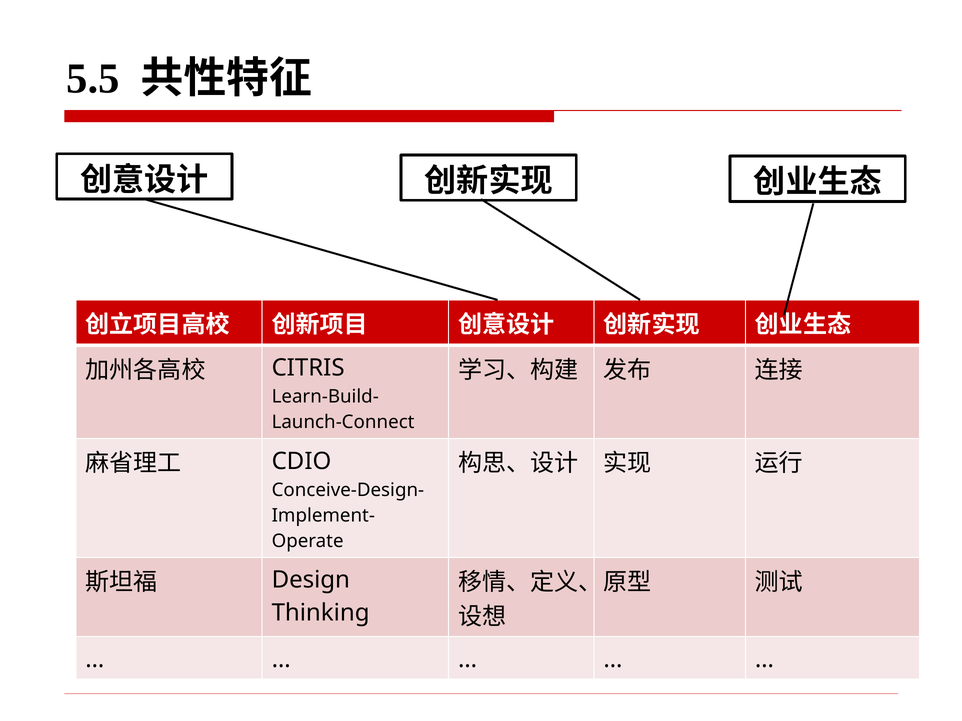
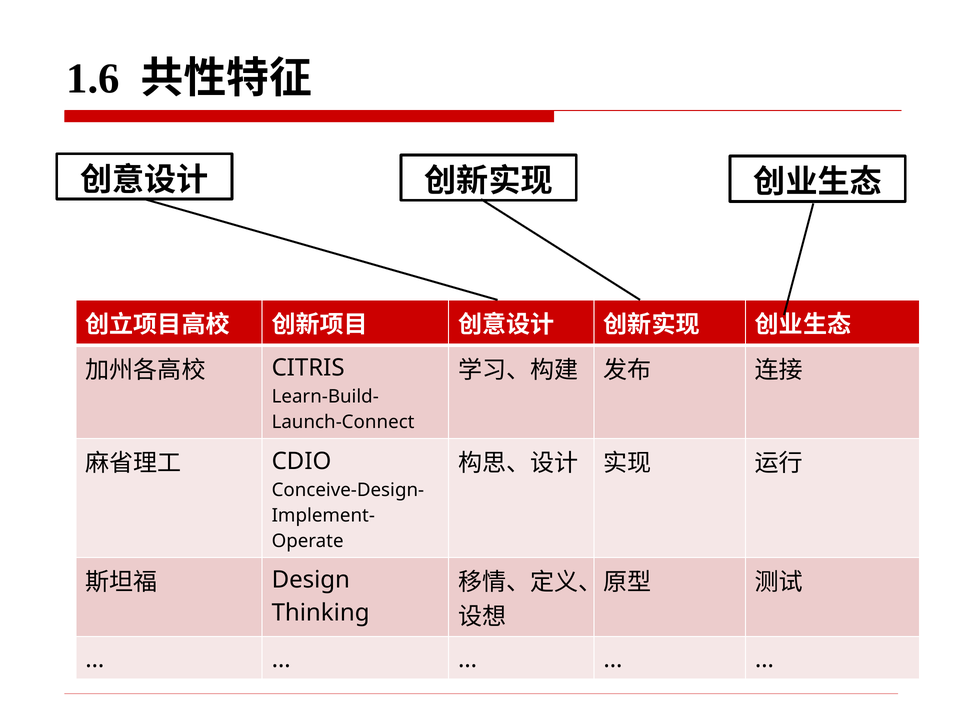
5.5: 5.5 -> 1.6 (93, 79)
